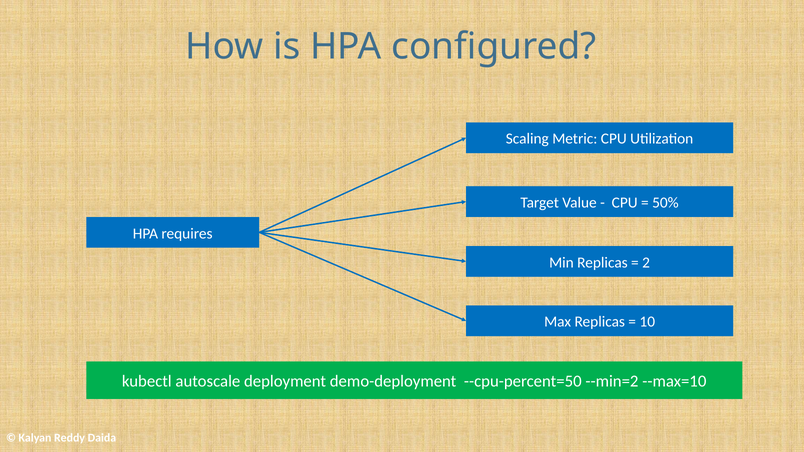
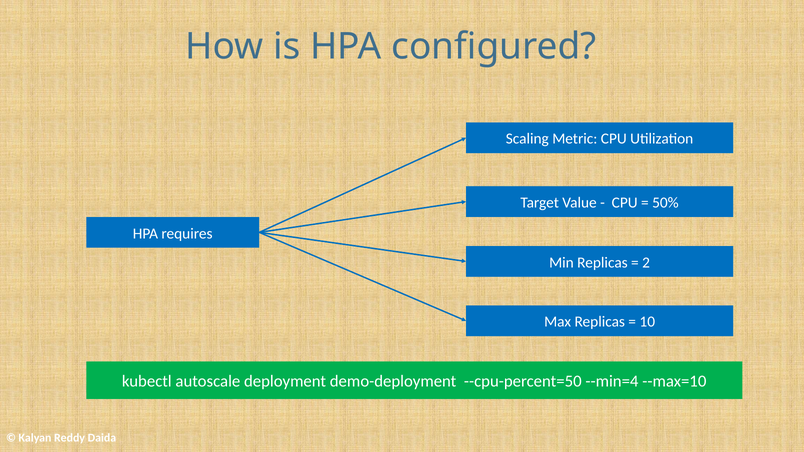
--min=2: --min=2 -> --min=4 (612, 382)
